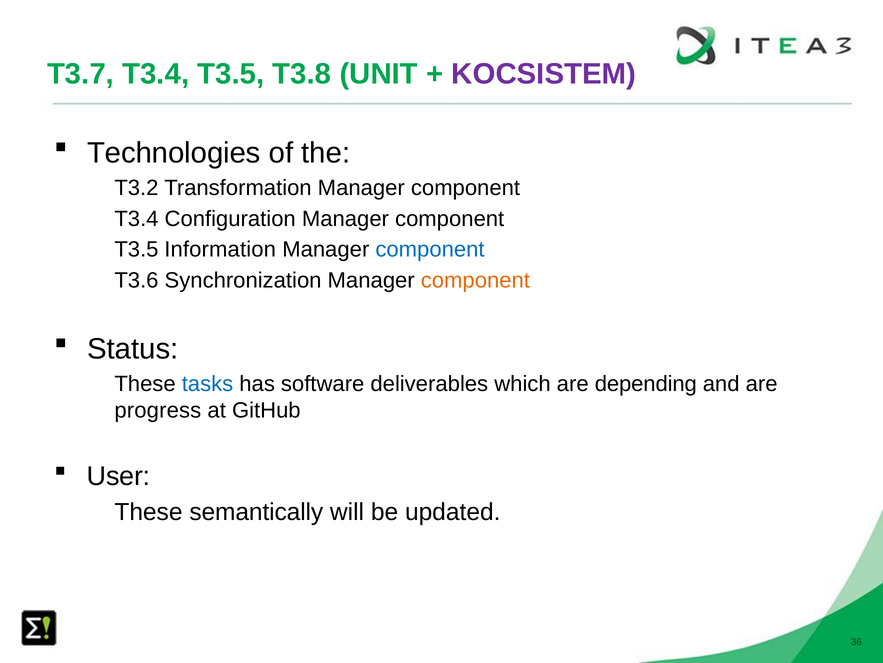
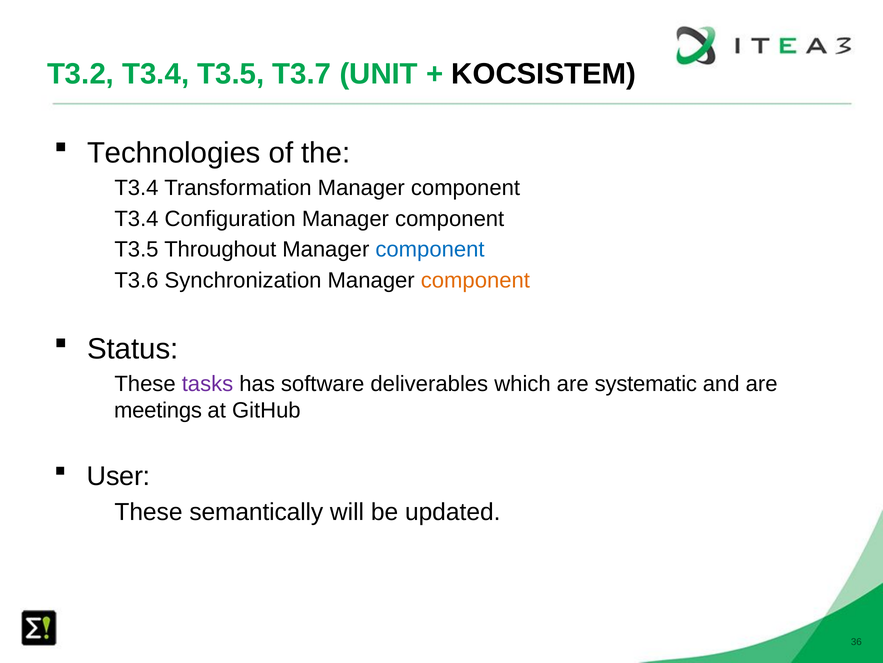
T3.7: T3.7 -> T3.2 (81, 74)
T3.8: T3.8 -> T3.7 (302, 74)
KOCSISTEM colour: purple -> black (544, 74)
T3.2: T3.2 -> T3.4 (136, 188)
Information: Information -> Throughout (220, 249)
tasks colour: blue -> purple (207, 383)
depending: depending -> systematic (646, 383)
progress: progress -> meetings (158, 410)
